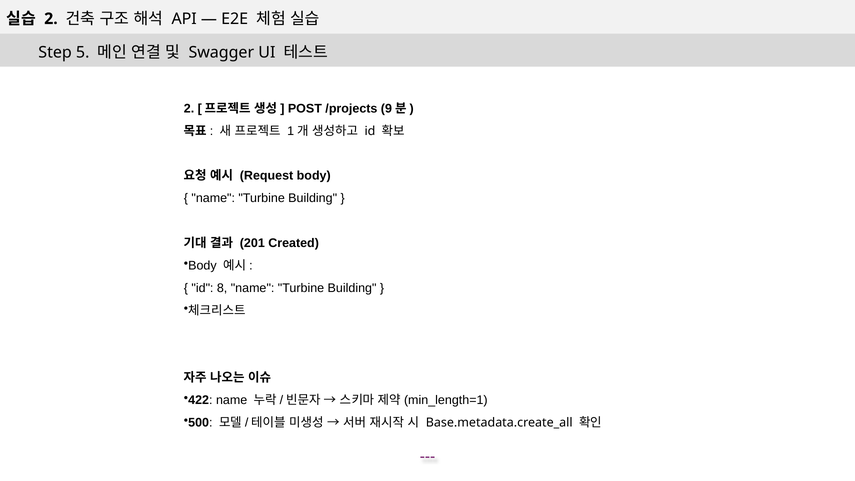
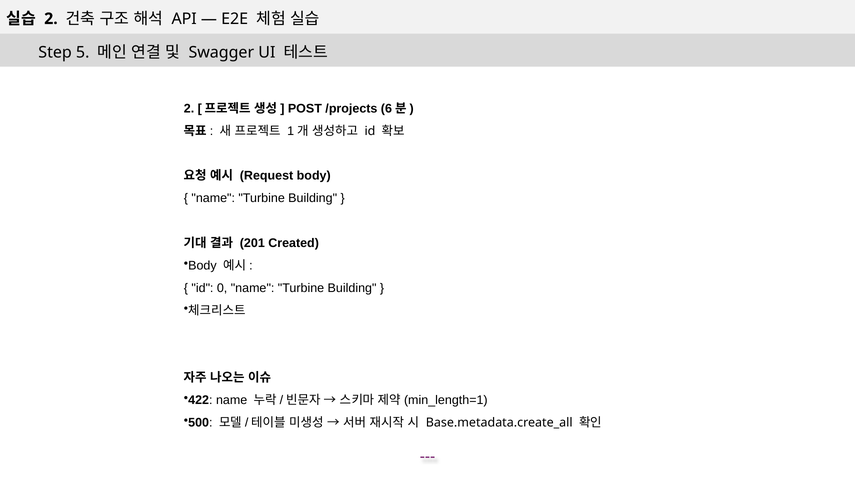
9: 9 -> 6 (386, 108)
8: 8 -> 0 (222, 288)
